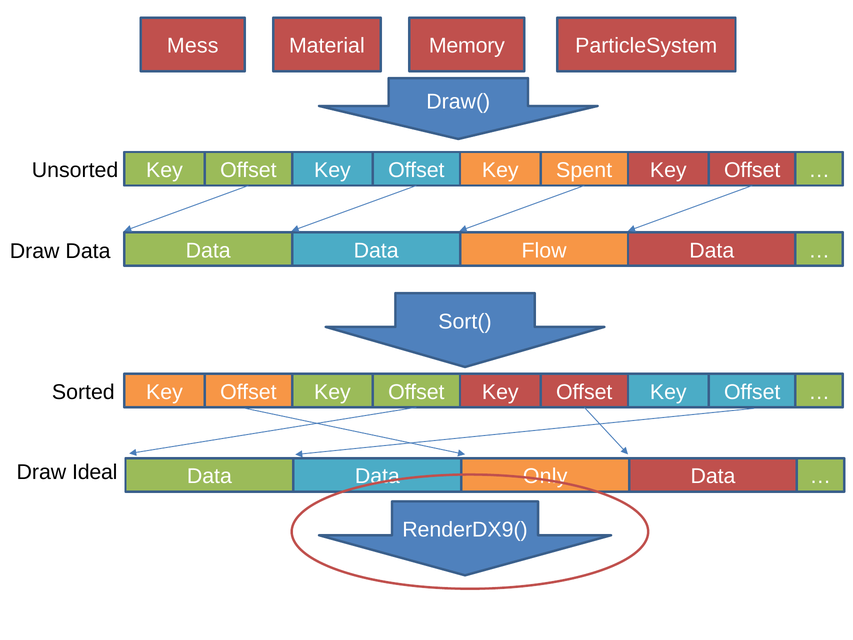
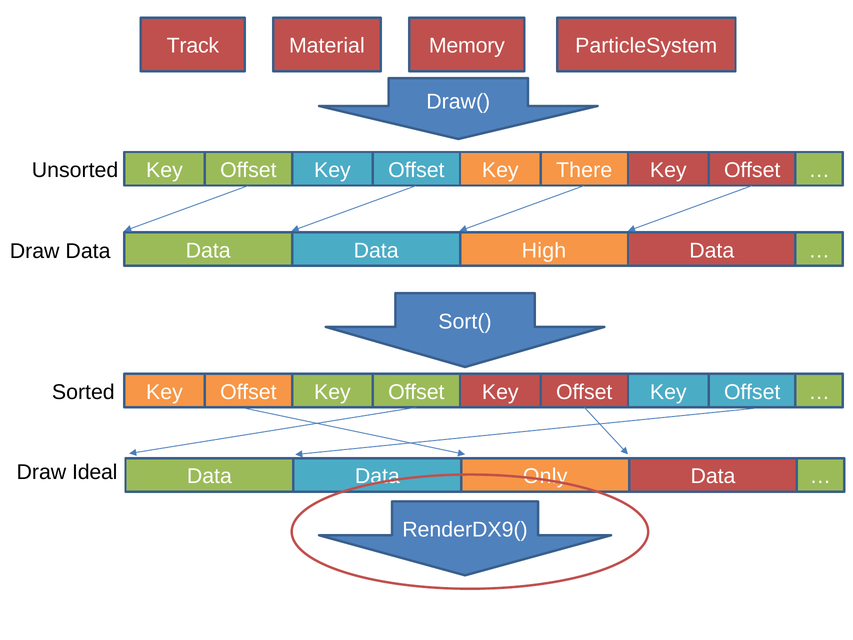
Mess: Mess -> Track (193, 46)
Spent: Spent -> There (584, 170)
Flow: Flow -> High (544, 250)
